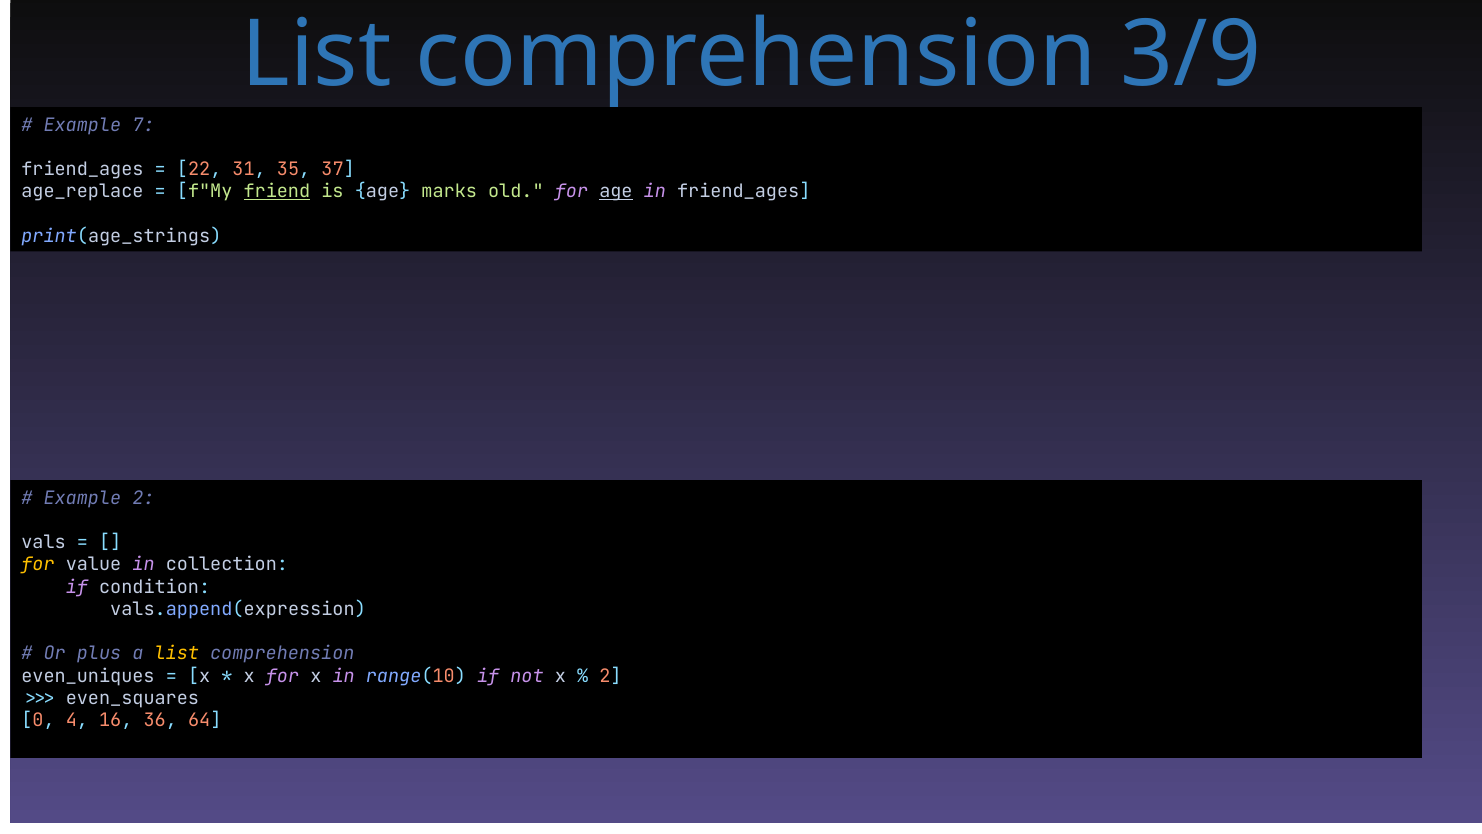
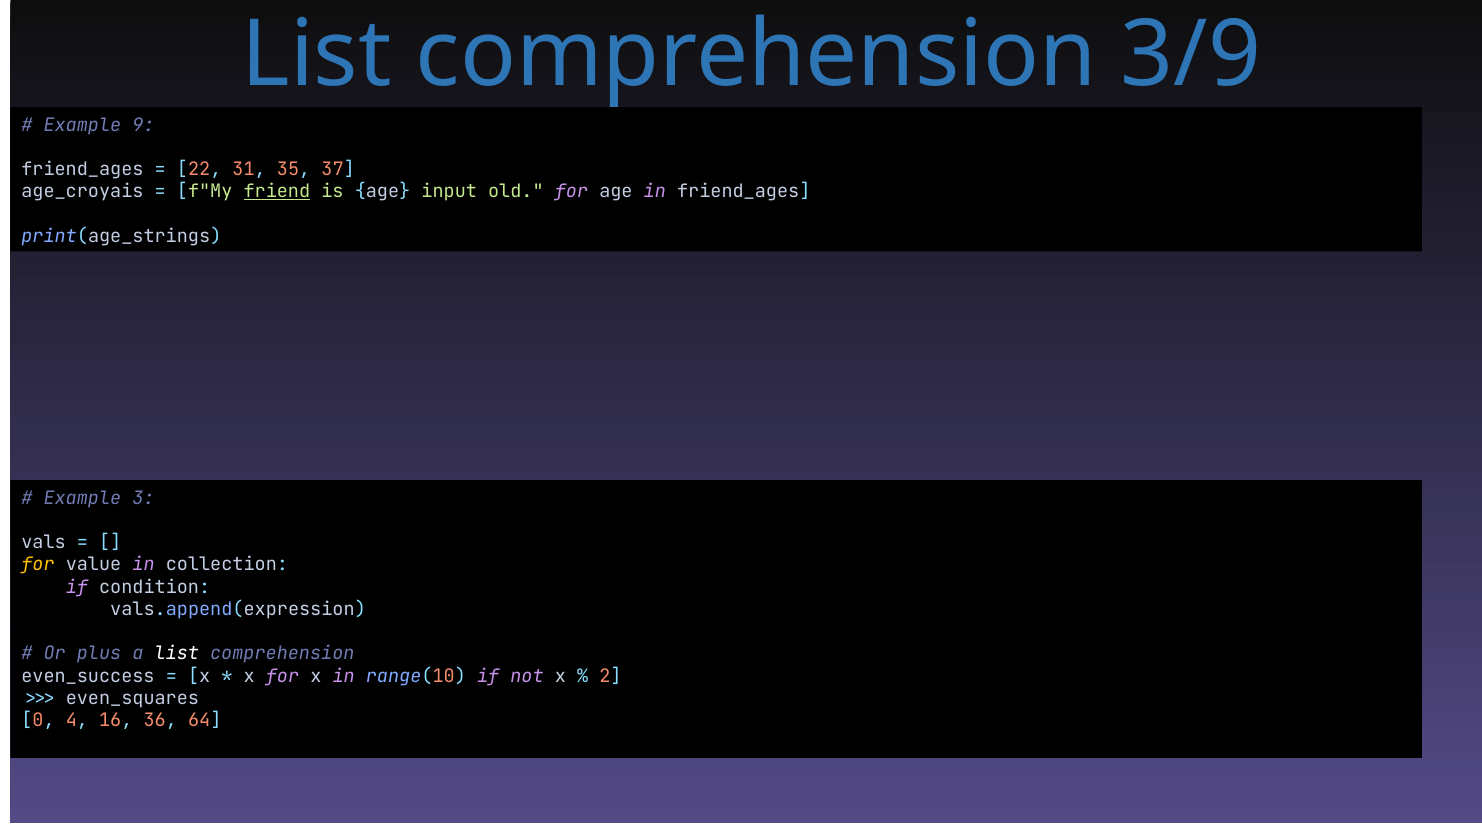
7: 7 -> 9 (143, 125)
age_replace: age_replace -> age_croyais (82, 192)
marks: marks -> input (449, 192)
age underline: present -> none (616, 192)
Example 2: 2 -> 3 (143, 498)
list colour: yellow -> white (177, 653)
even_uniques: even_uniques -> even_success (88, 676)
